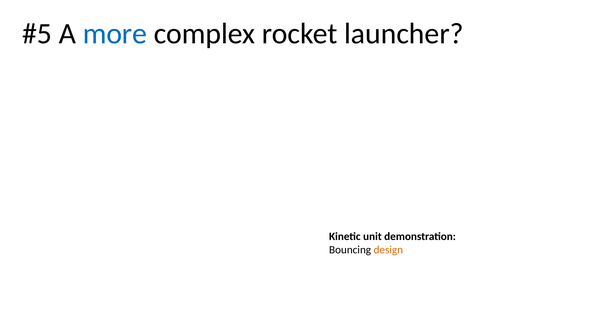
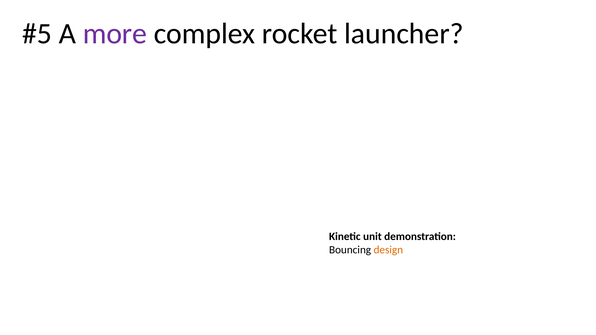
more colour: blue -> purple (115, 34)
